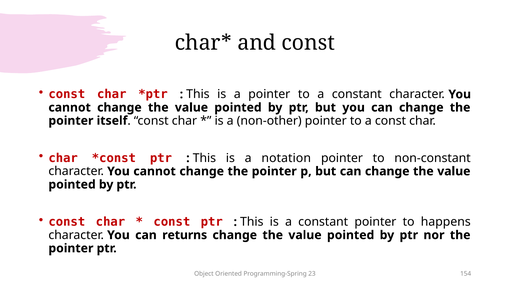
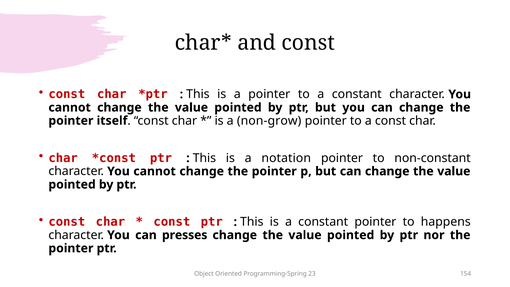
non-other: non-other -> non-grow (269, 121)
returns: returns -> presses (185, 235)
